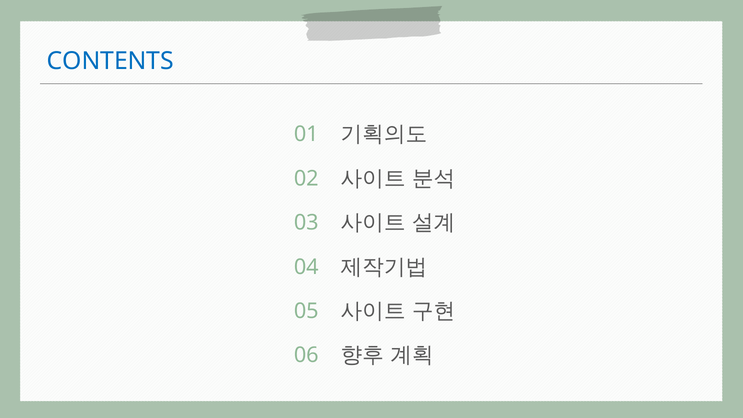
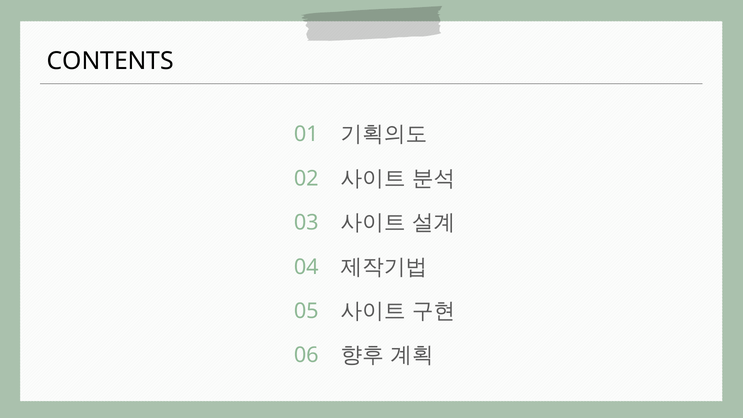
CONTENTS colour: blue -> black (110, 61)
